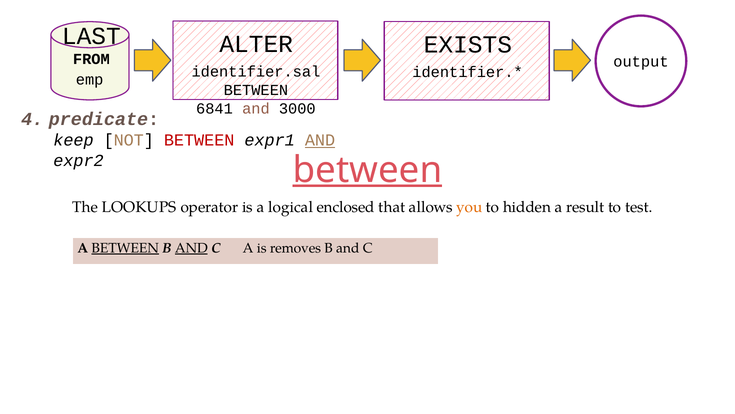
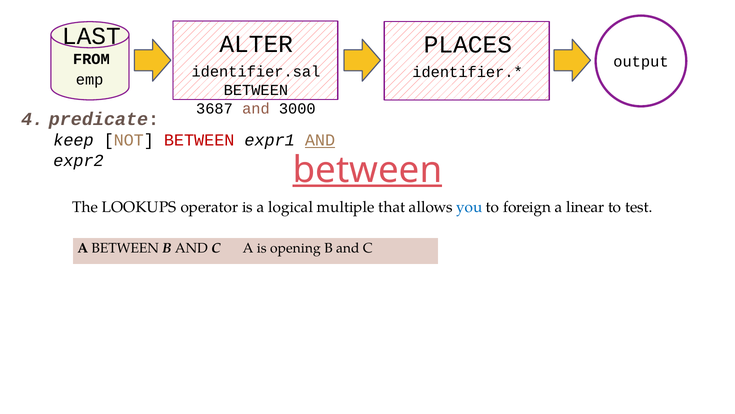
EXISTS: EXISTS -> PLACES (468, 45)
6841: 6841 -> 3687 (214, 108)
enclosed: enclosed -> multiple (346, 207)
you colour: orange -> blue (469, 207)
hidden: hidden -> foreign (527, 207)
result: result -> linear (585, 207)
BETWEEN underline: present -> none (125, 248)
AND underline: present -> none (191, 248)
removes: removes -> opening (295, 248)
